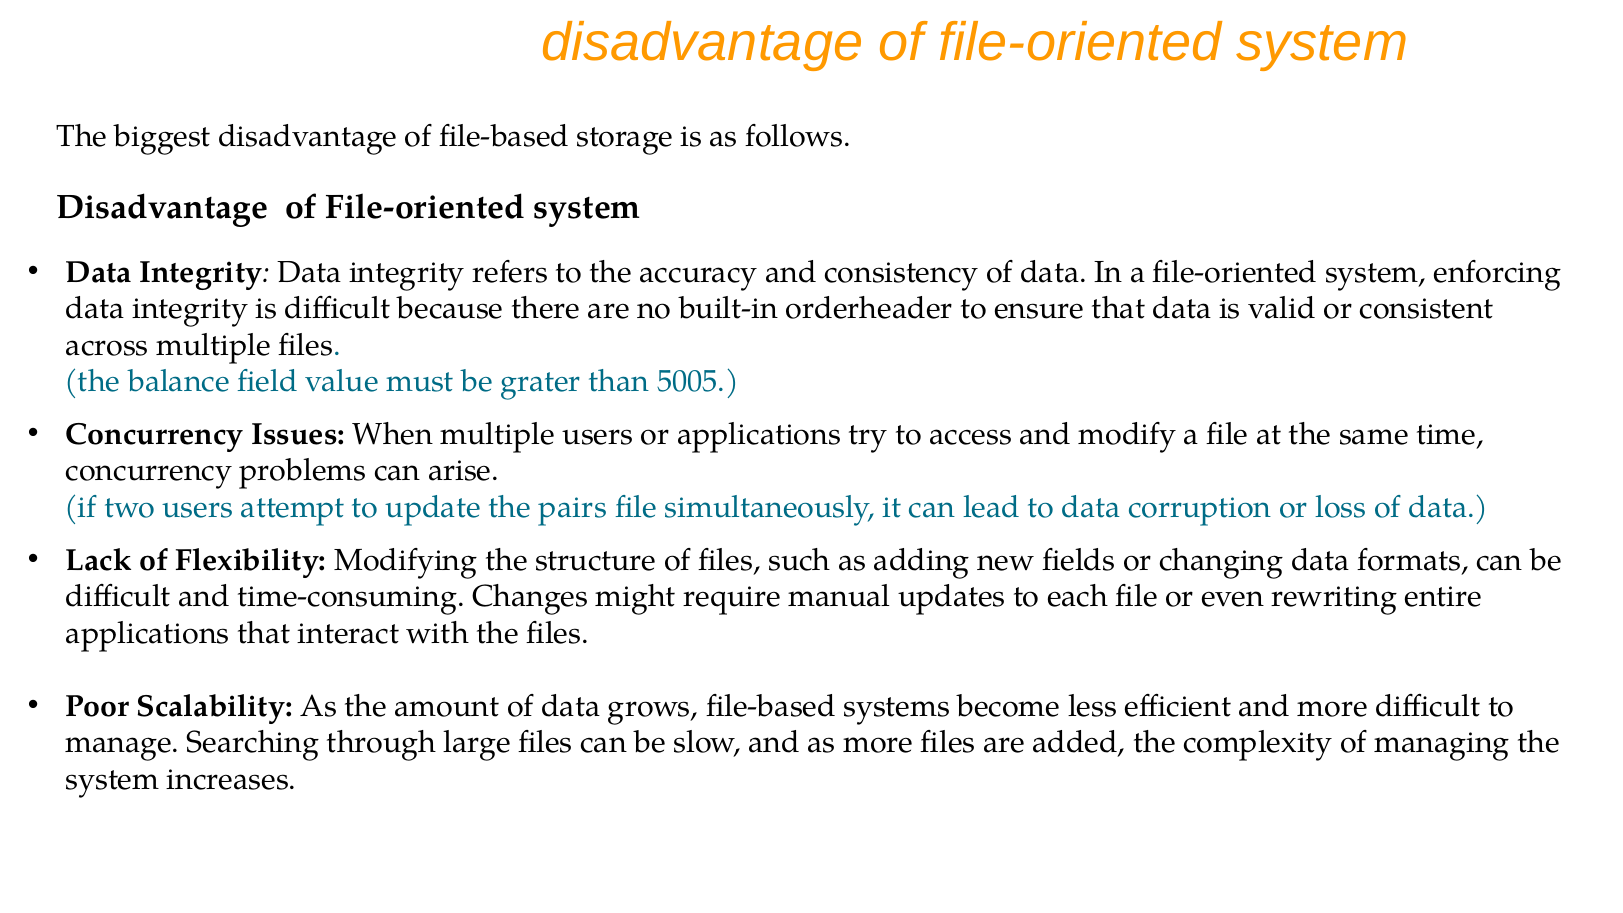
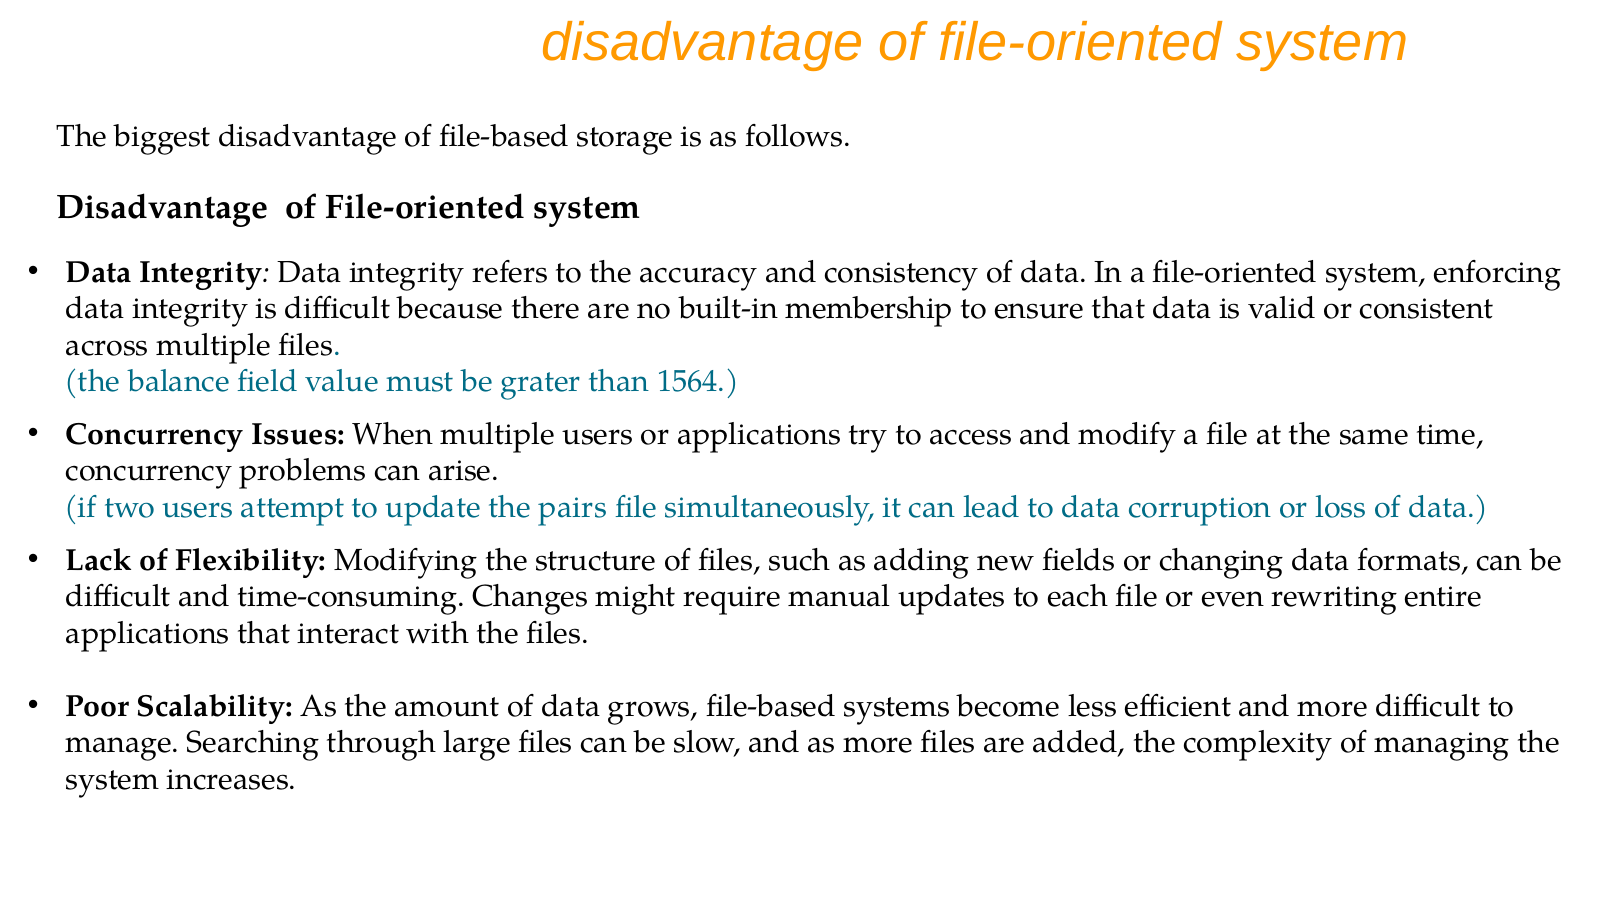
orderheader: orderheader -> membership (869, 308)
5005: 5005 -> 1564 (698, 381)
